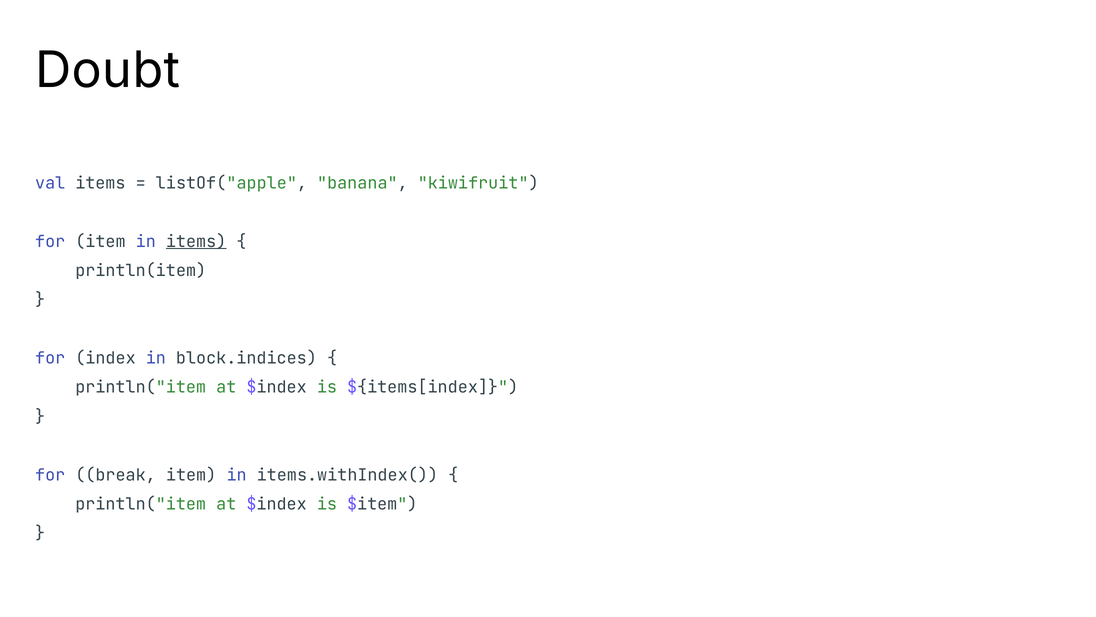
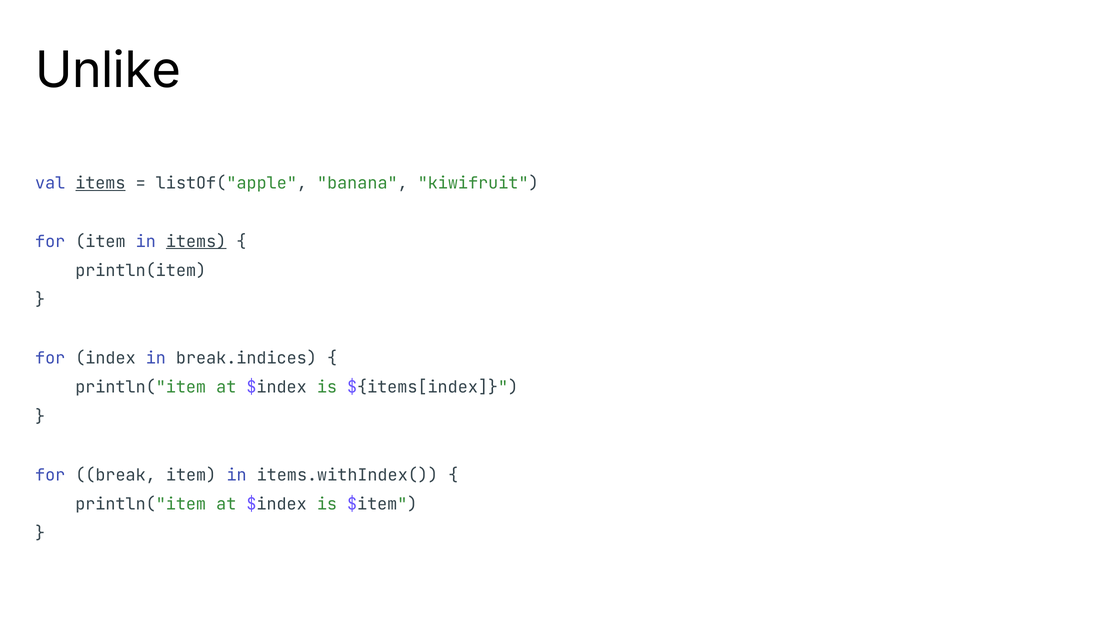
Doubt: Doubt -> Unlike (108, 70)
items underline: none -> present (100, 183)
block.indices: block.indices -> break.indices (246, 358)
